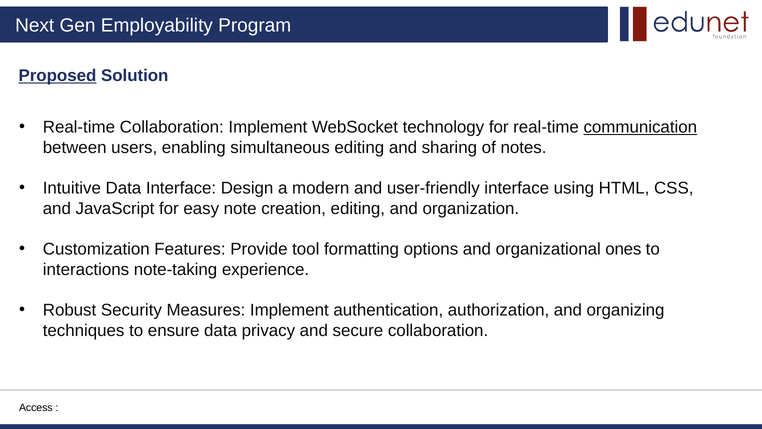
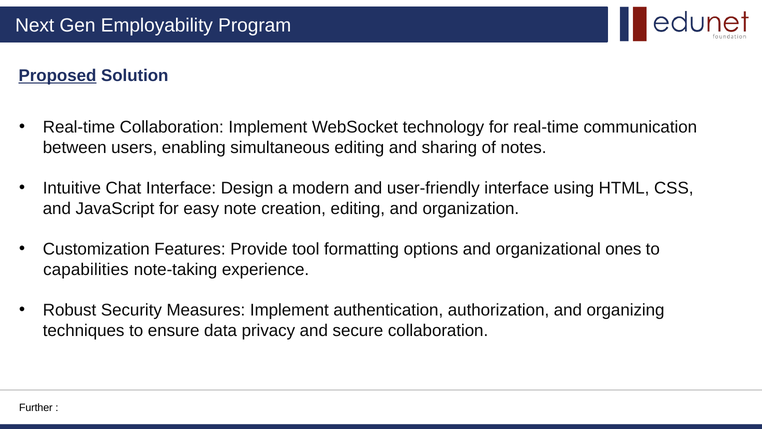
communication underline: present -> none (640, 127)
Intuitive Data: Data -> Chat (123, 188)
interactions: interactions -> capabilities (86, 269)
Access: Access -> Further (36, 407)
